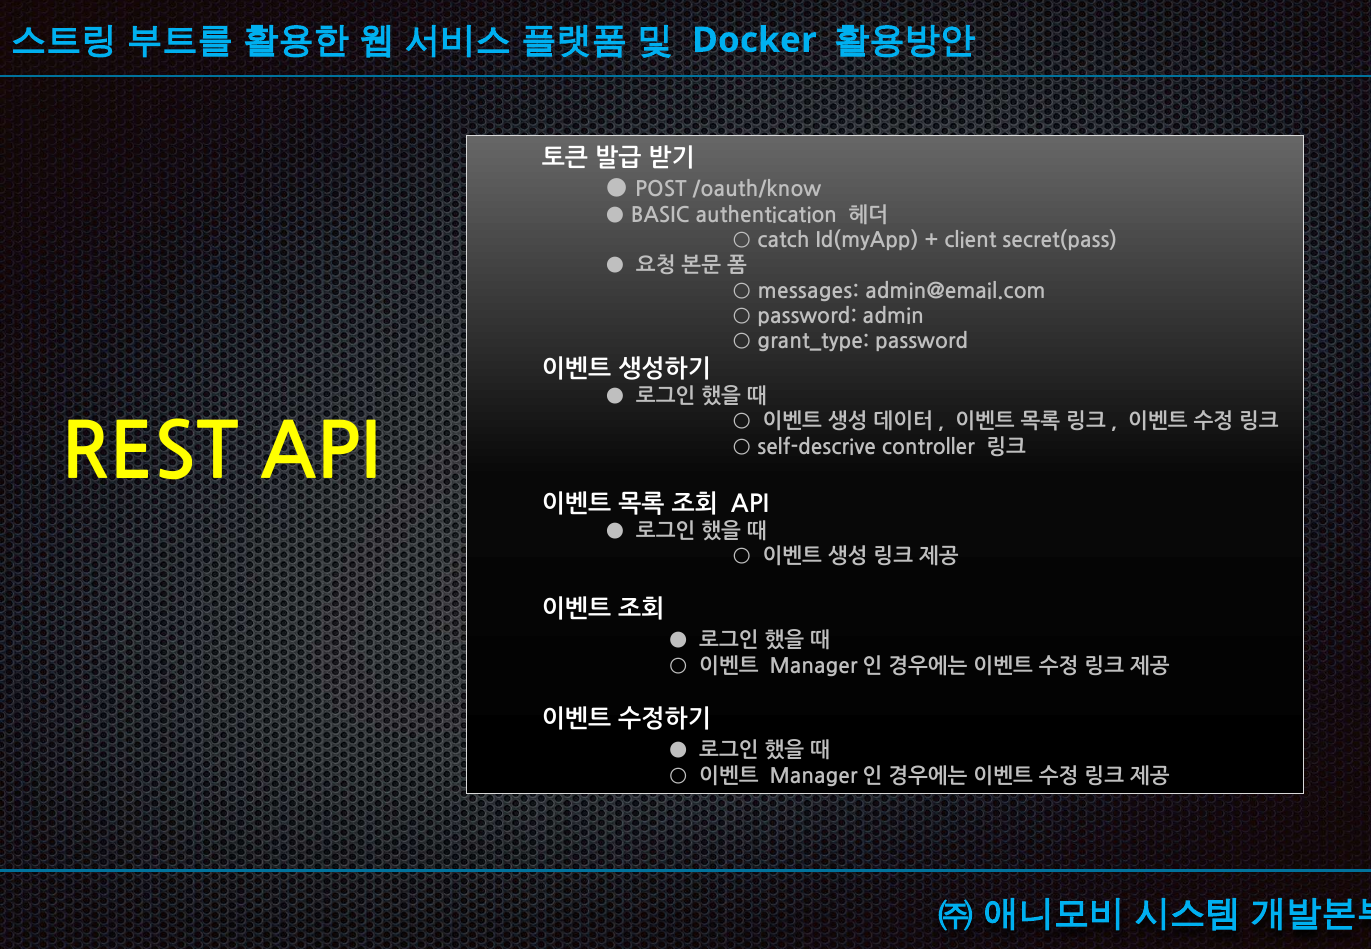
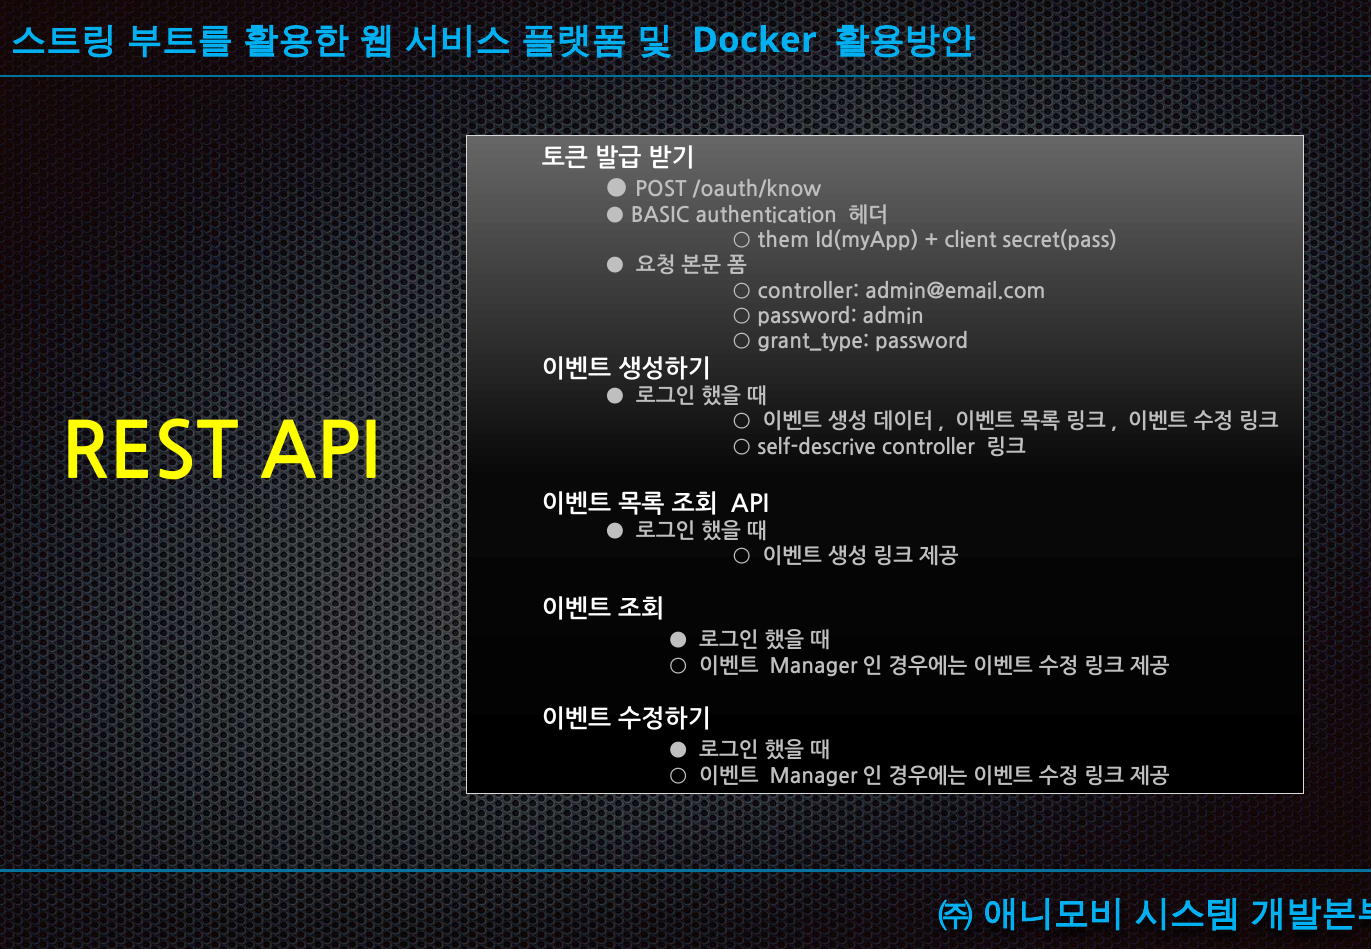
catch: catch -> them (783, 240)
messages: messages -> controller (808, 291)
